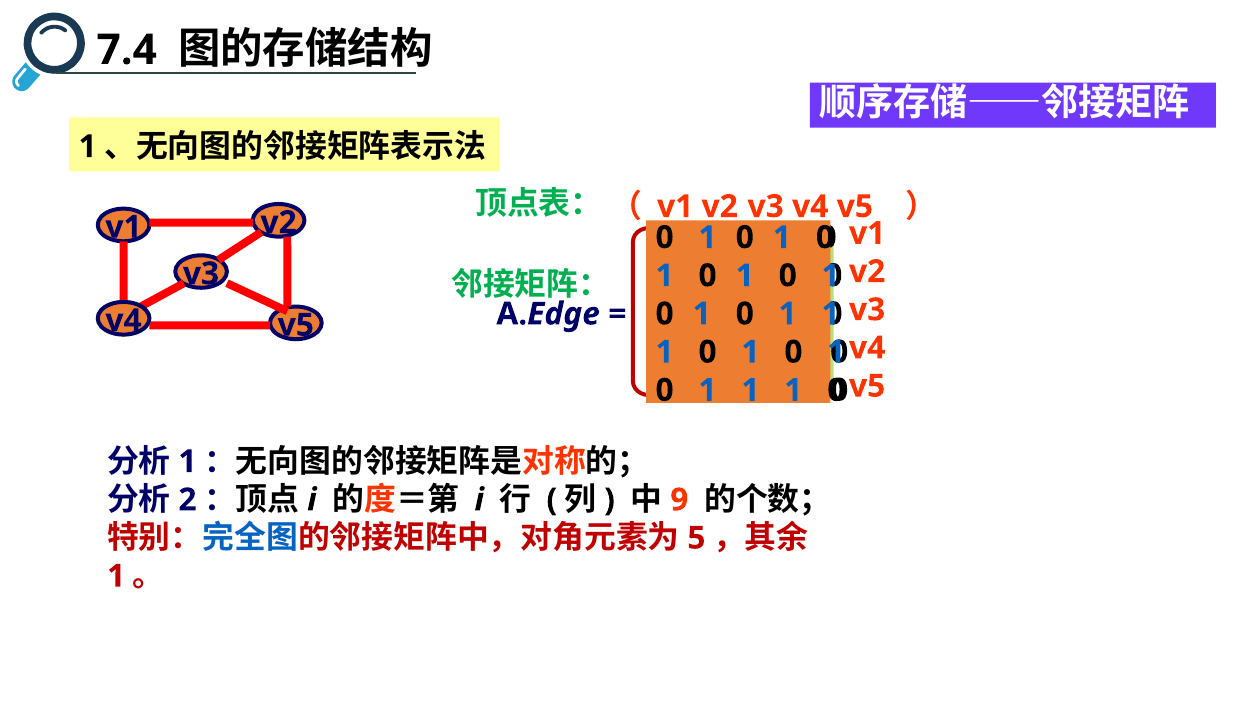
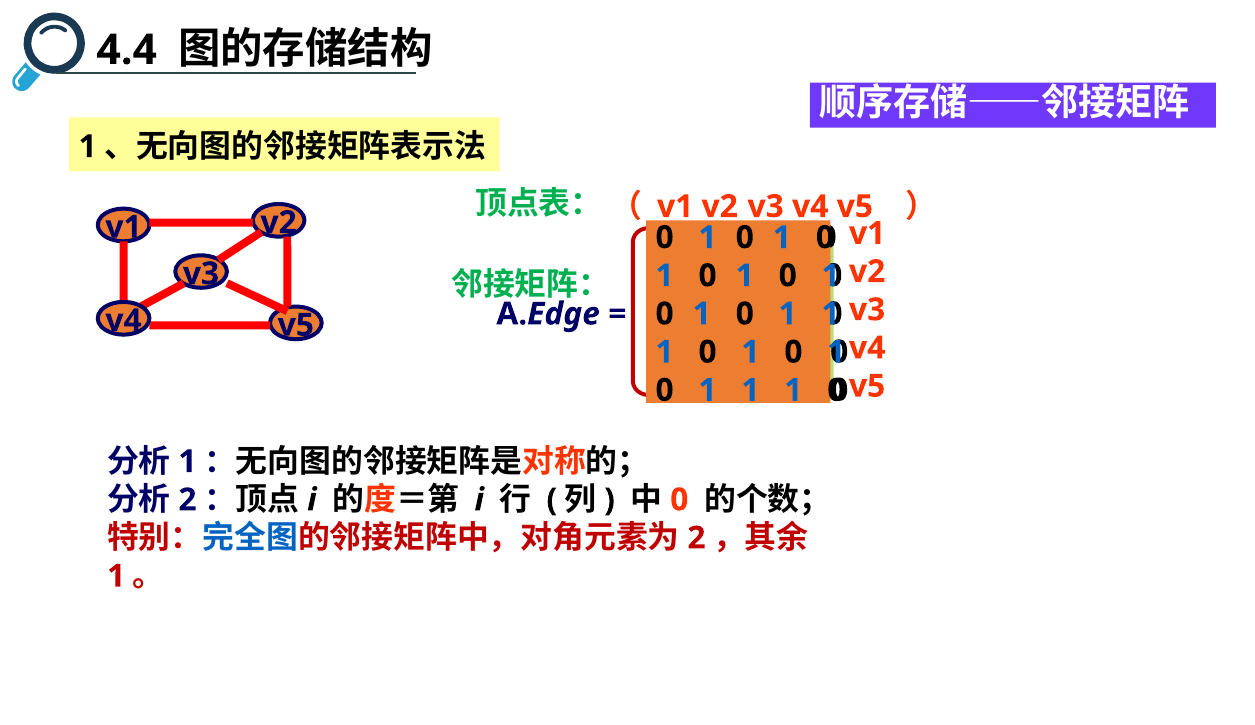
7.4: 7.4 -> 4.4 (127, 50)
9: 9 -> 0 (679, 500)
5: 5 -> 2 (696, 538)
